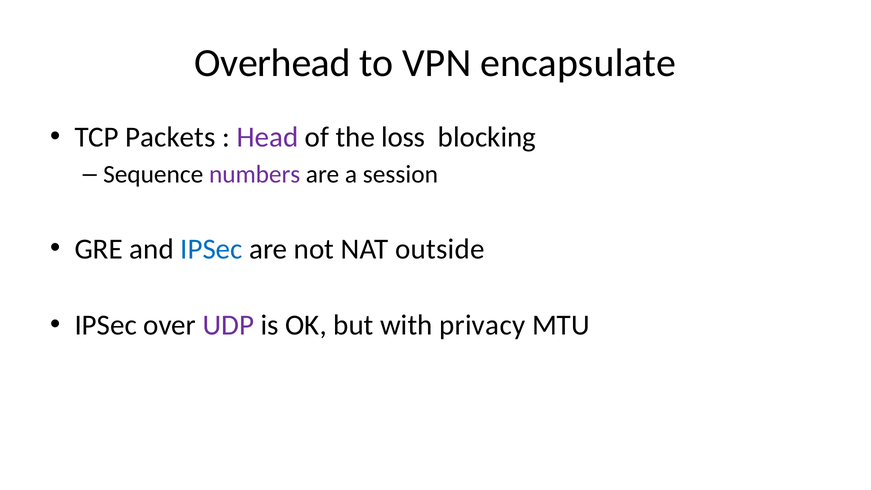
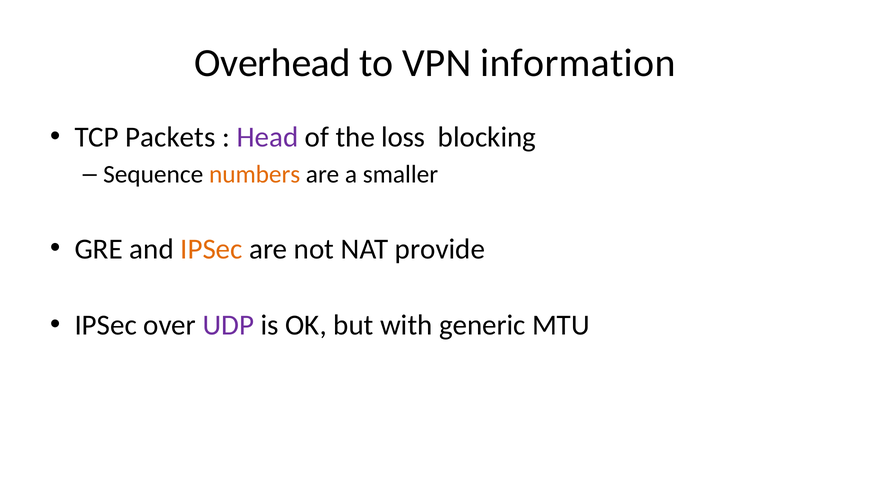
encapsulate: encapsulate -> information (578, 63)
numbers colour: purple -> orange (255, 175)
session: session -> smaller (400, 175)
IPSec colour: blue -> orange (211, 249)
outside: outside -> provide (440, 249)
privacy: privacy -> generic (482, 325)
